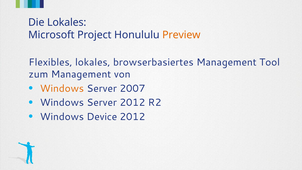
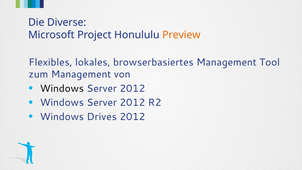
Die Lokales: Lokales -> Diverse (67, 22)
Windows colour: orange -> black (62, 88)
2007: 2007 -> 2012 (132, 88)
Device: Device -> Drives (102, 117)
